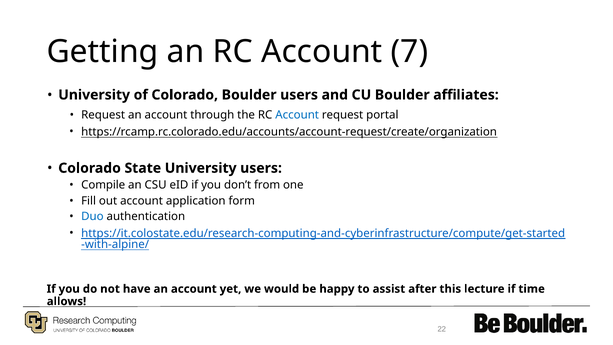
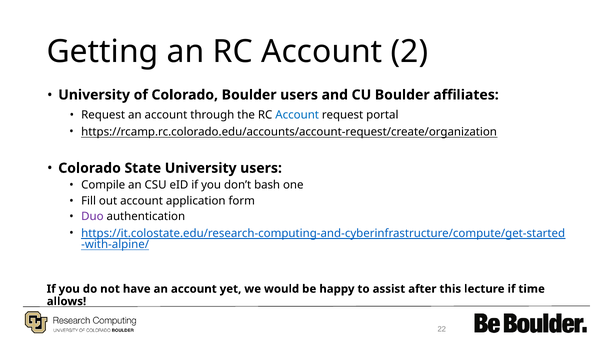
7: 7 -> 2 (409, 51)
from: from -> bash (267, 185)
Duo colour: blue -> purple (92, 216)
